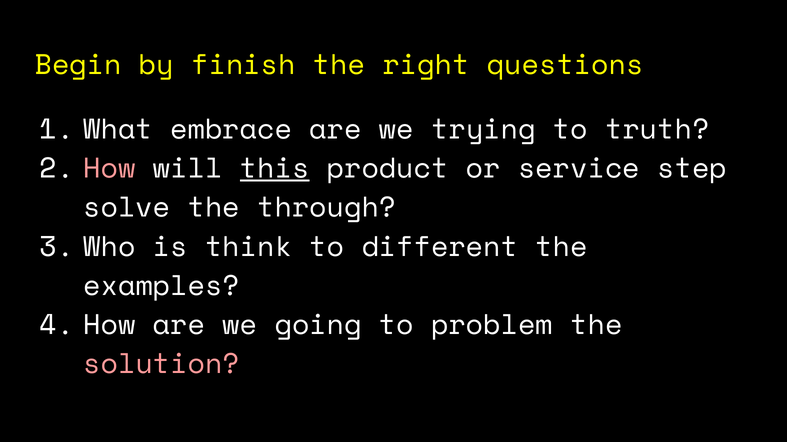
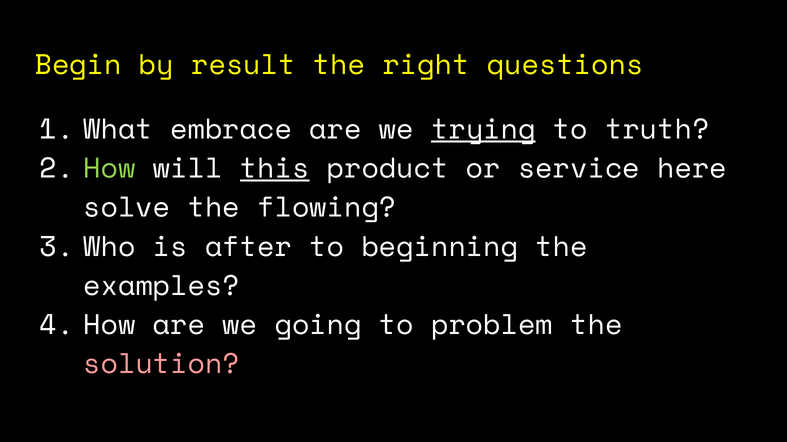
finish: finish -> result (243, 65)
trying underline: none -> present (483, 129)
How colour: pink -> light green (109, 169)
step: step -> here (692, 169)
through: through -> flowing (327, 208)
think: think -> after (249, 247)
different: different -> beginning (440, 247)
